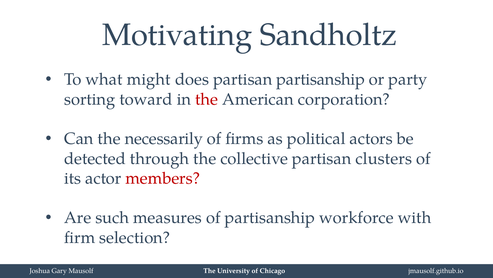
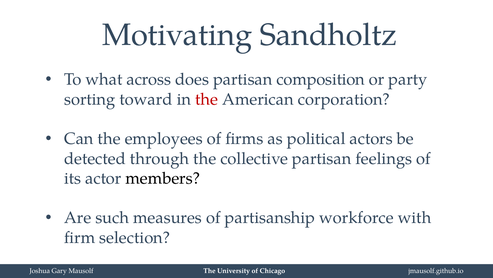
might: might -> across (149, 79)
partisan partisanship: partisanship -> composition (321, 79)
necessarily: necessarily -> employees (164, 138)
clusters: clusters -> feelings (384, 158)
members colour: red -> black (163, 178)
